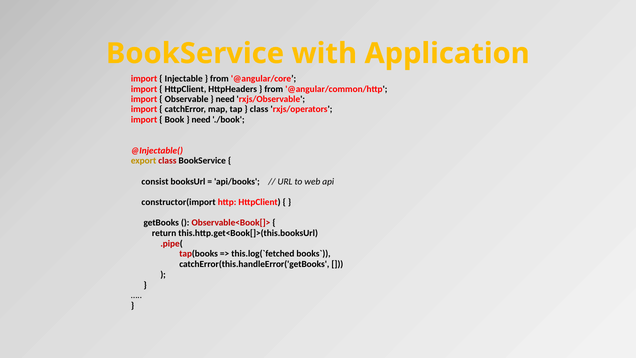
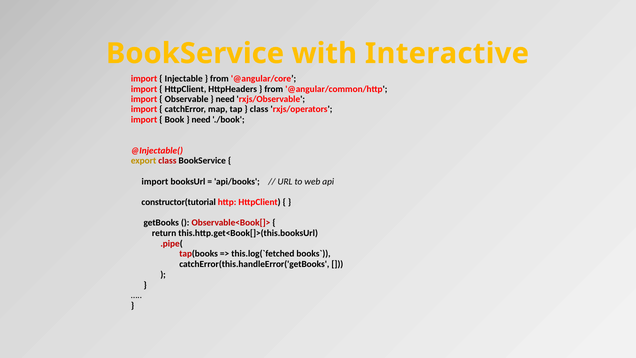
Application: Application -> Interactive (447, 53)
consist: consist -> import (155, 182)
constructor(import: constructor(import -> constructor(tutorial (179, 202)
